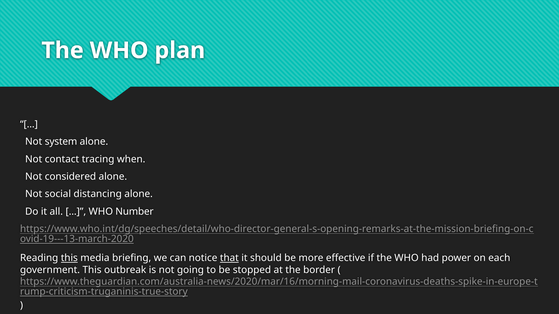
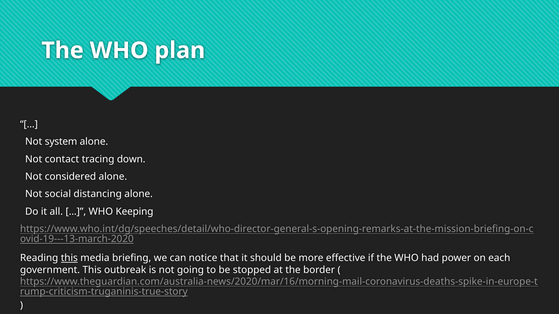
when: when -> down (131, 159)
Number: Number -> Keeping (134, 212)
that underline: present -> none (229, 258)
